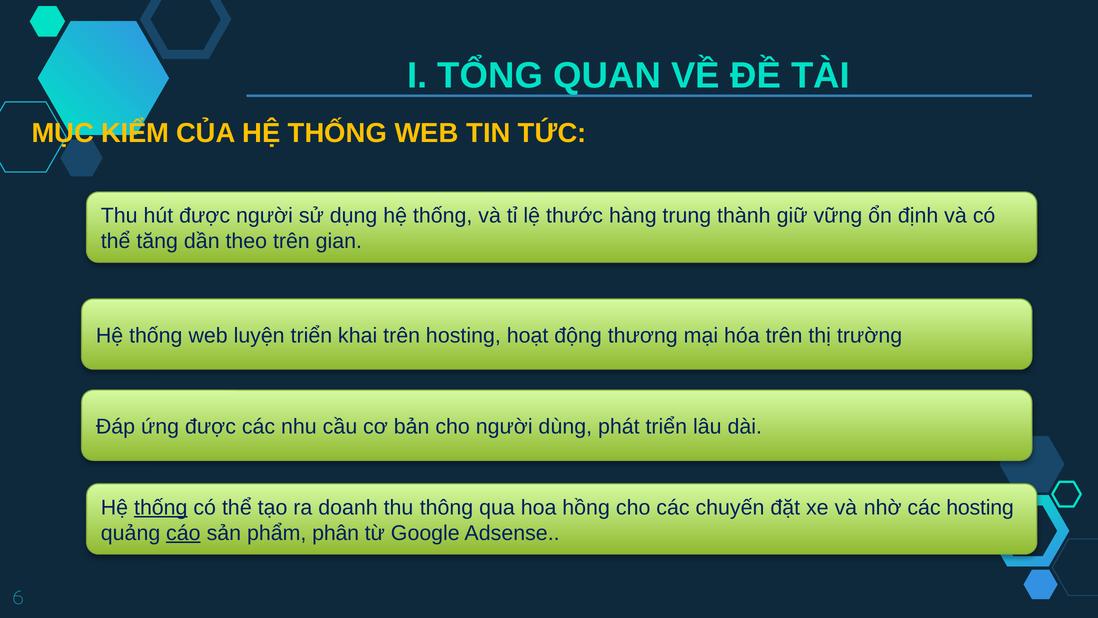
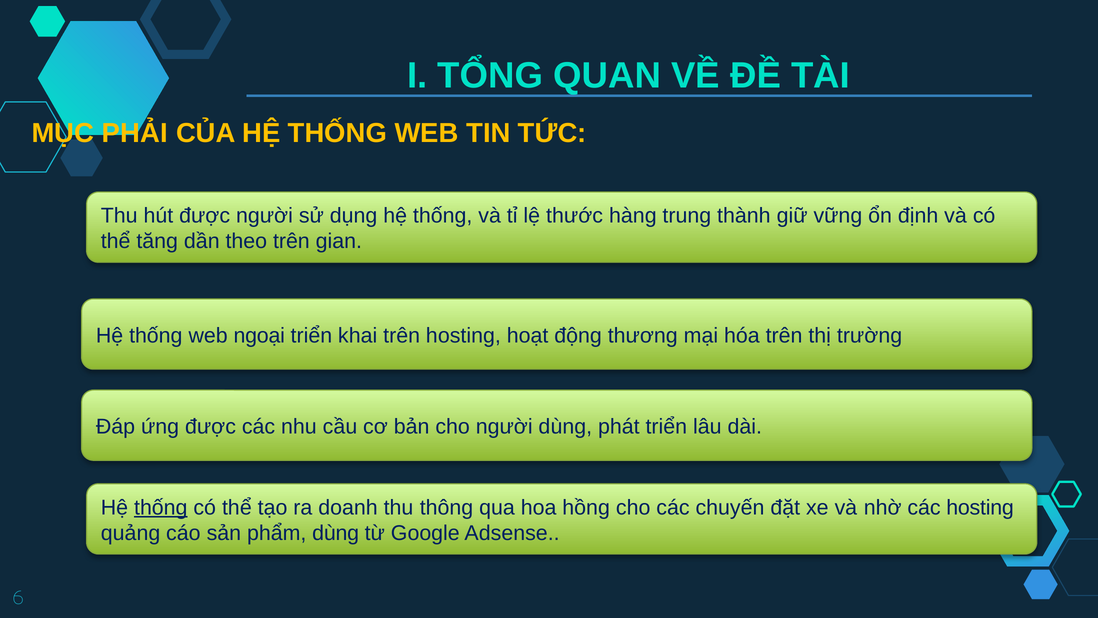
KIỂM: KIỂM -> PHẢI (135, 133)
luyện: luyện -> ngoại (259, 335)
cáo underline: present -> none (183, 533)
phẩm phân: phân -> dùng (336, 533)
